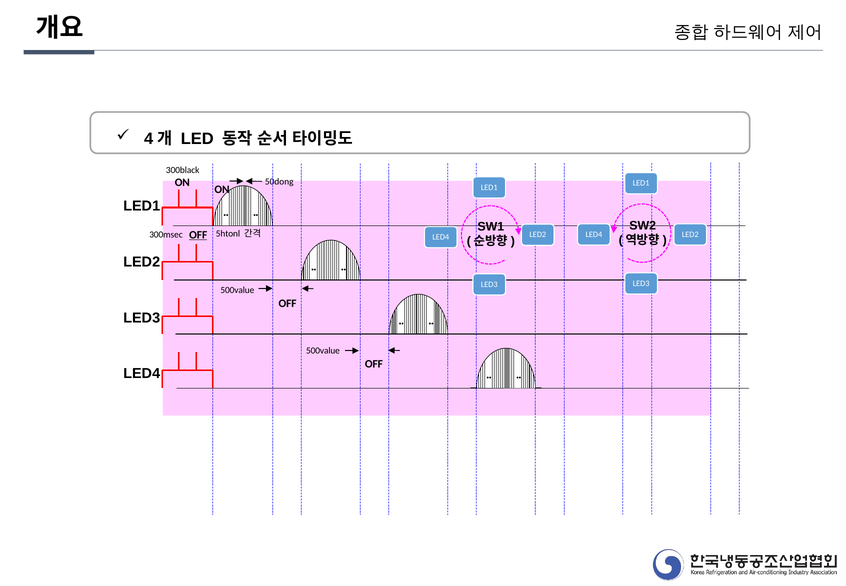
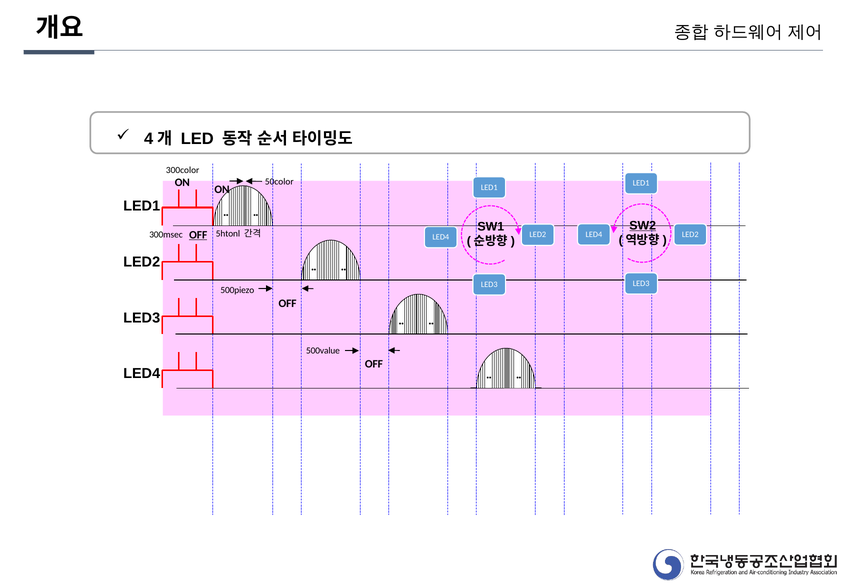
300black: 300black -> 300color (183, 170)
50dong: 50dong -> 50color (279, 182)
SW2 underline: none -> present (643, 225)
500value: 500value -> 500piezo (237, 290)
